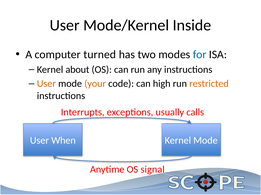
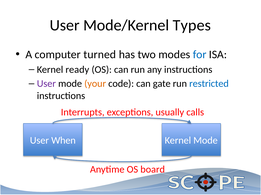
Inside: Inside -> Types (192, 25)
about: about -> ready (77, 70)
User colour: orange -> purple (46, 84)
high: high -> gate (162, 84)
restricted colour: orange -> blue (209, 84)
signal: signal -> board (153, 170)
